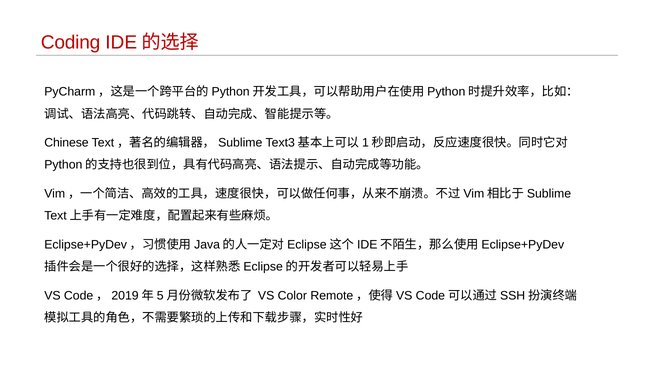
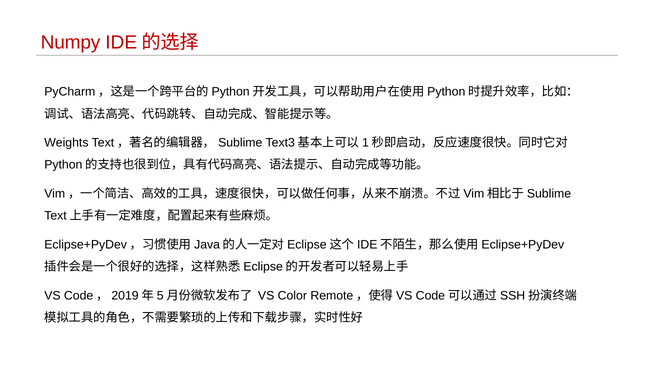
Coding: Coding -> Numpy (71, 42)
Chinese: Chinese -> Weights (66, 143)
